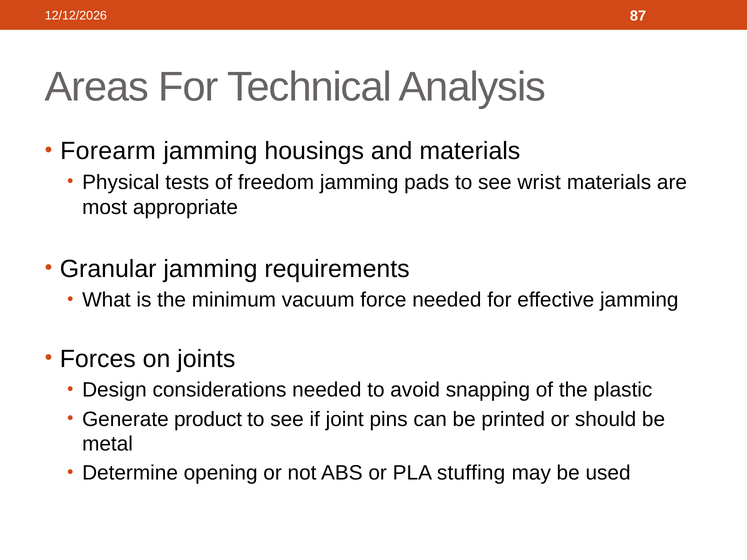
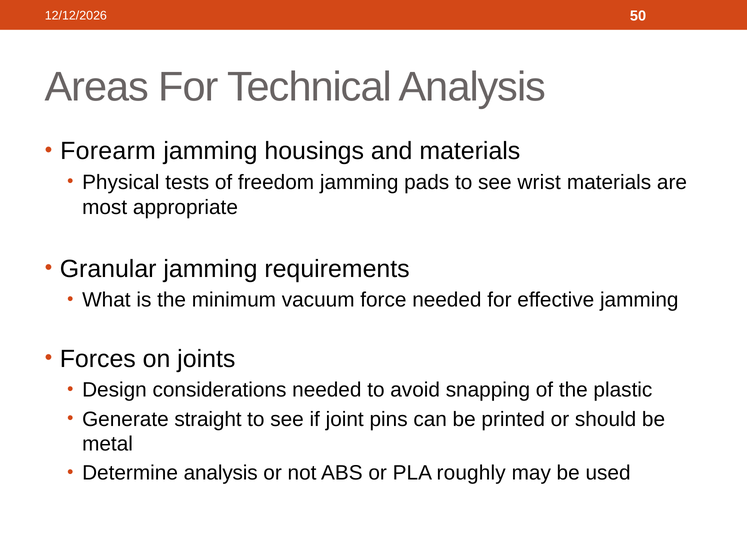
87: 87 -> 50 (638, 16)
product: product -> straight (208, 419)
Determine opening: opening -> analysis (221, 473)
stuffing: stuffing -> roughly (471, 473)
